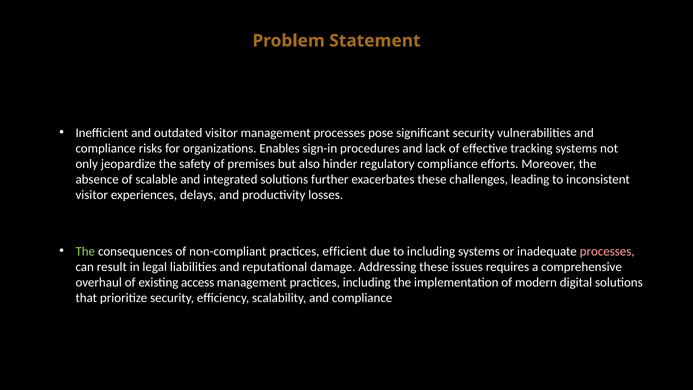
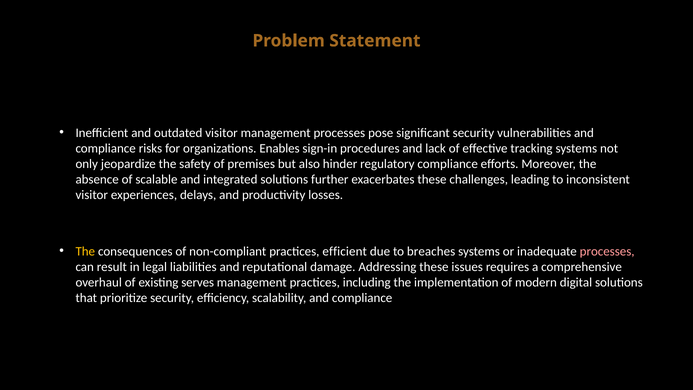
The colour: light green -> yellow (85, 251)
to including: including -> breaches (431, 251)
access: access -> serves (198, 282)
